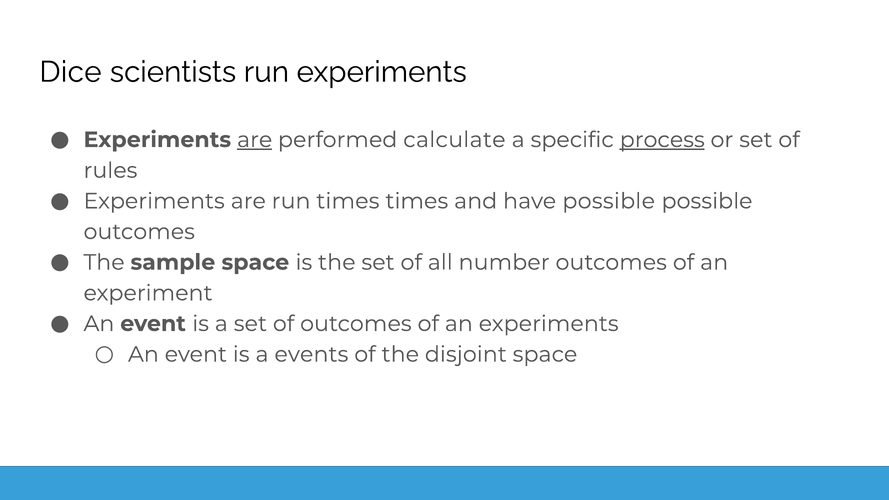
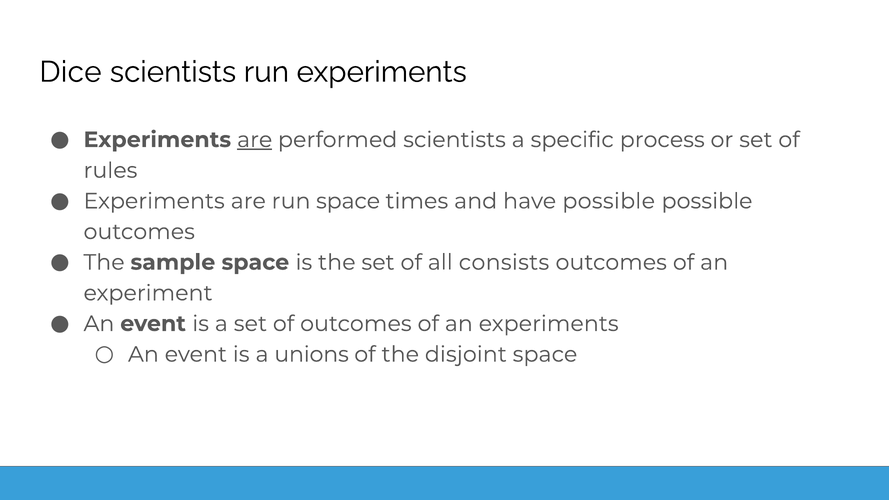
performed calculate: calculate -> scientists (455, 140)
process underline: present -> none (662, 140)
run times: times -> space (348, 201)
number: number -> consists (504, 262)
events: events -> unions (312, 354)
